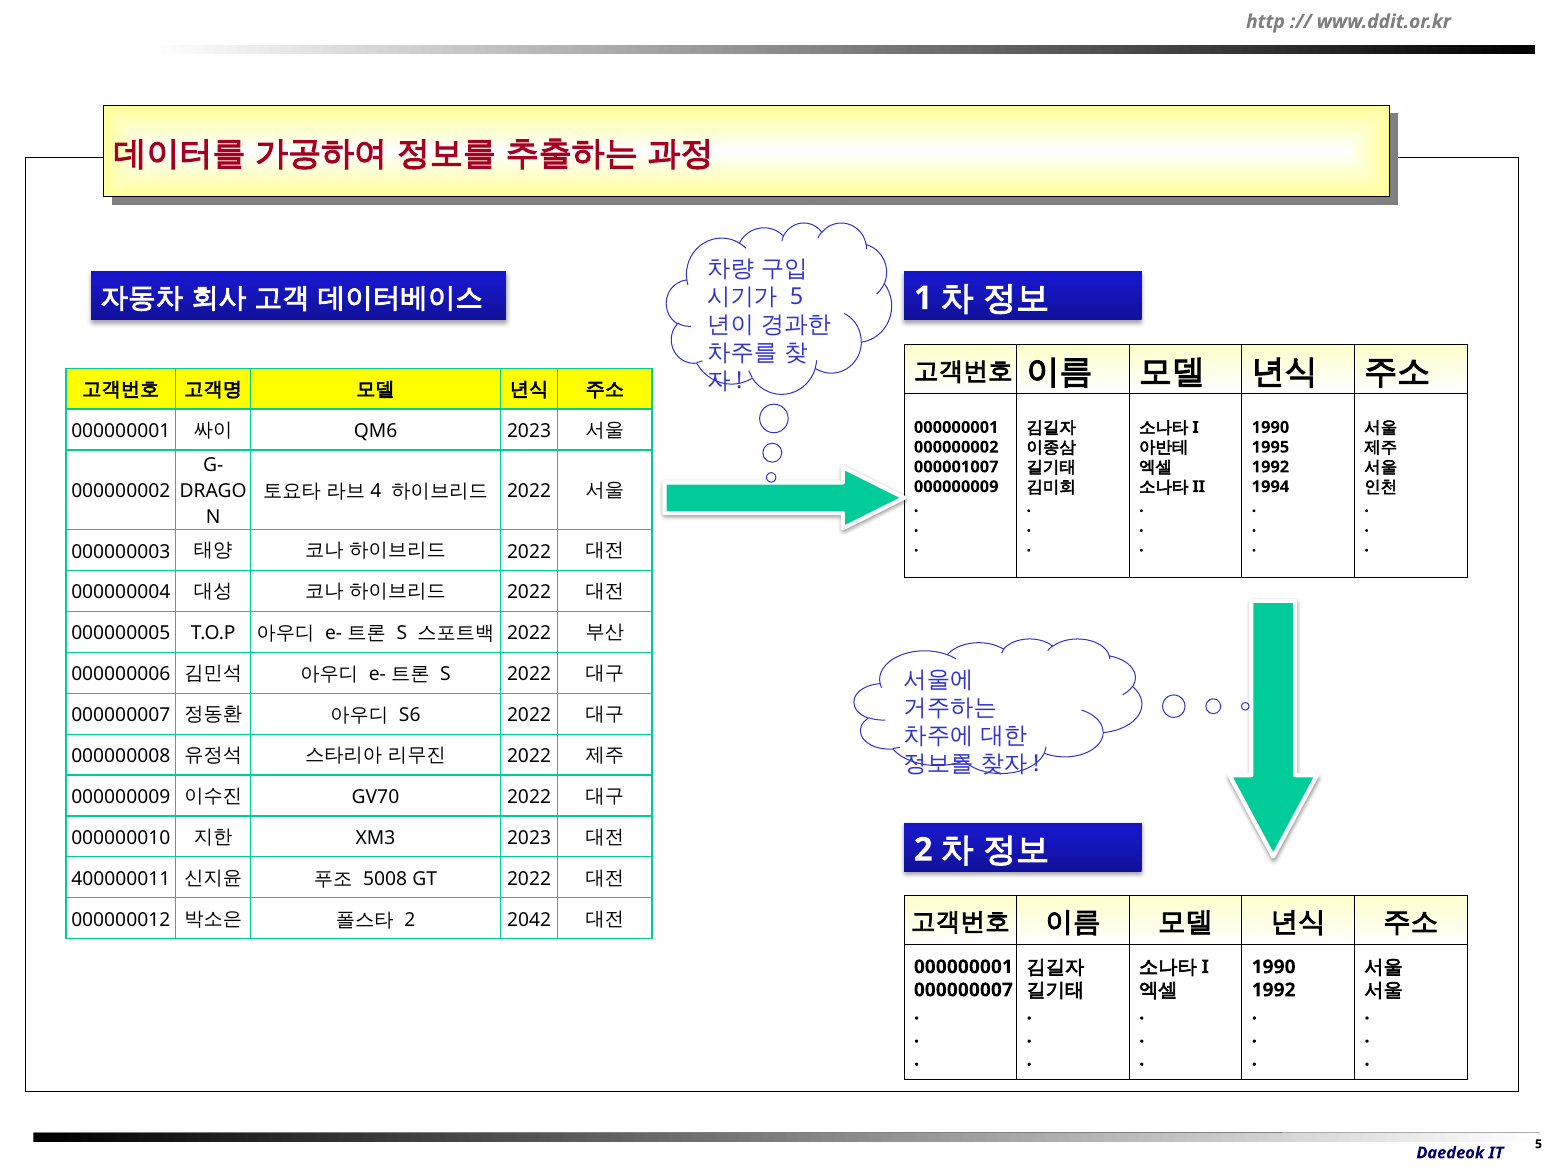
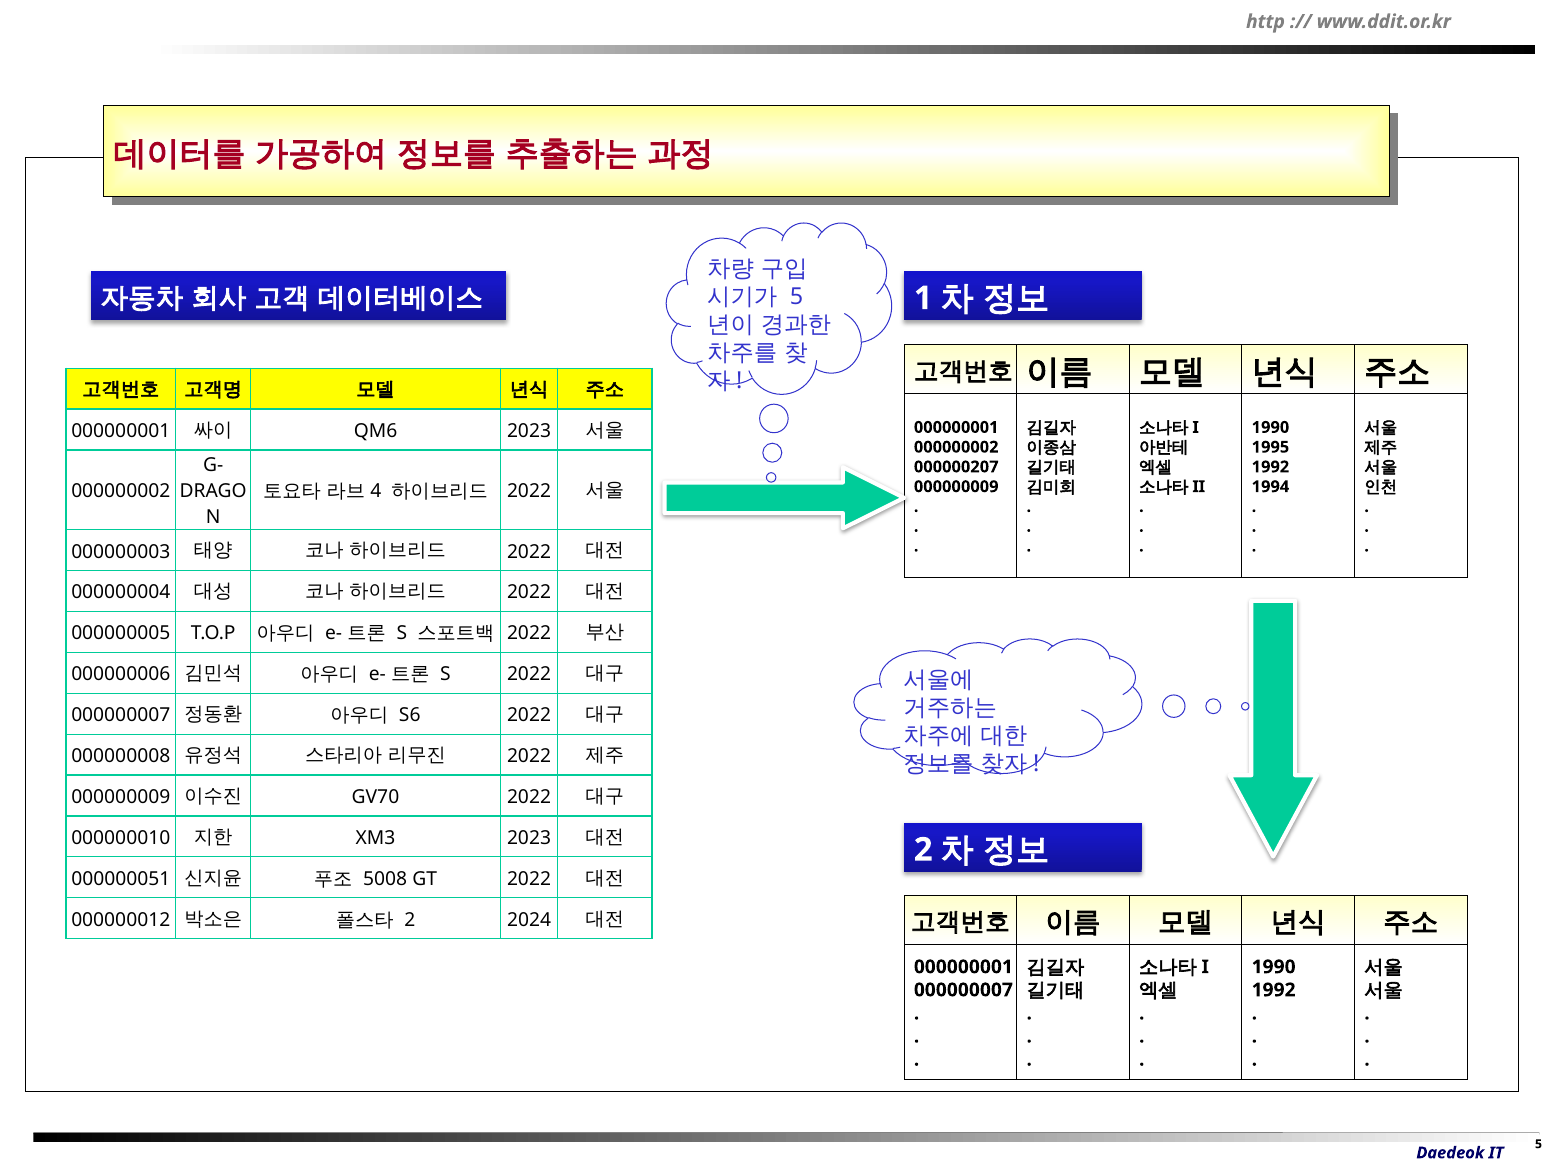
000001007: 000001007 -> 000000207 (956, 467)
400000011: 400000011 -> 000000051 (121, 879)
2042: 2042 -> 2024 (529, 920)
